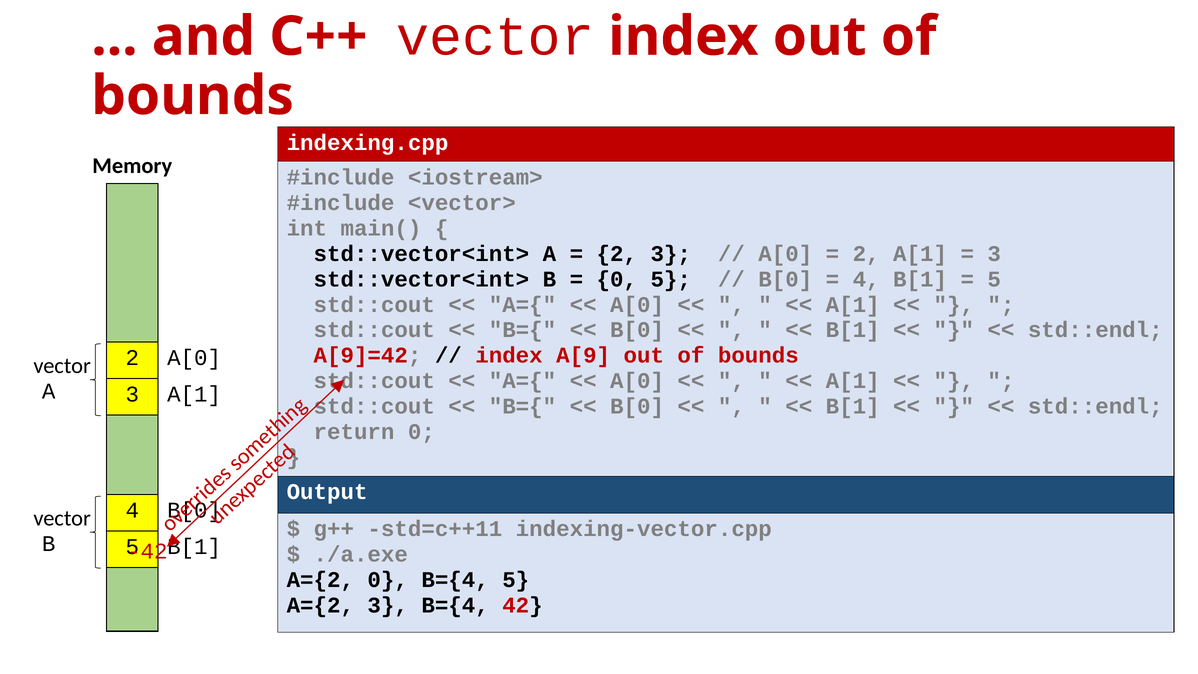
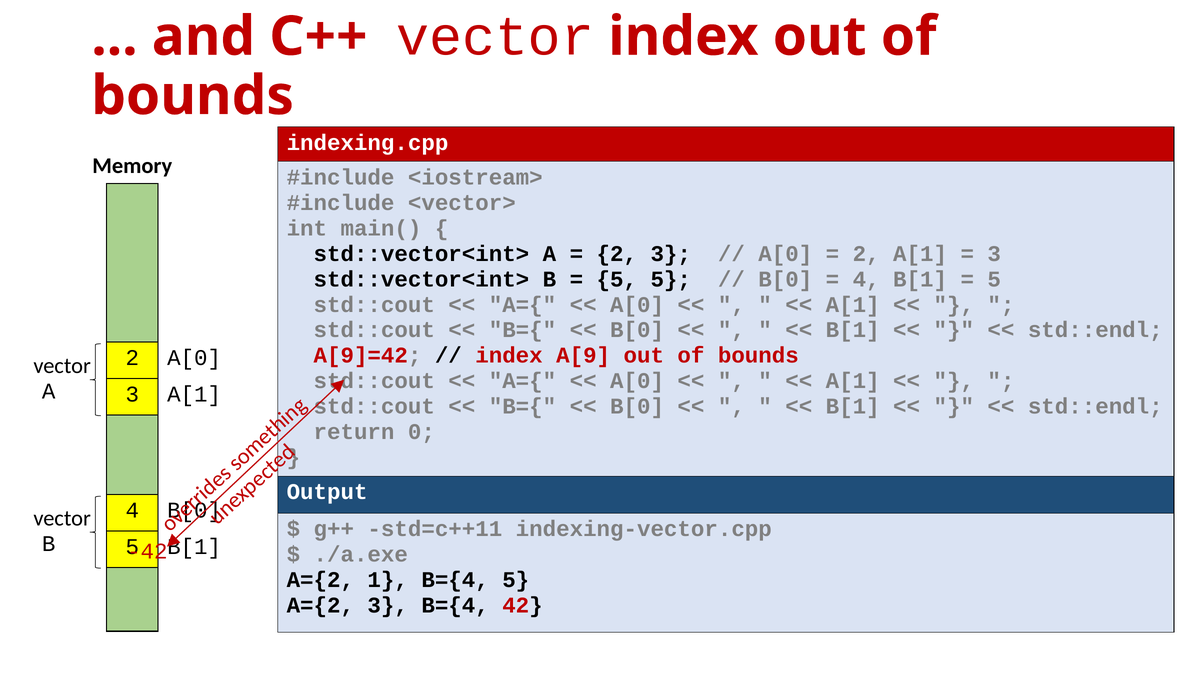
0: 0 -> 5 (617, 279)
A={2 0: 0 -> 1 (388, 580)
